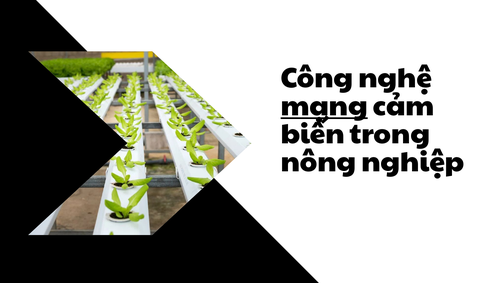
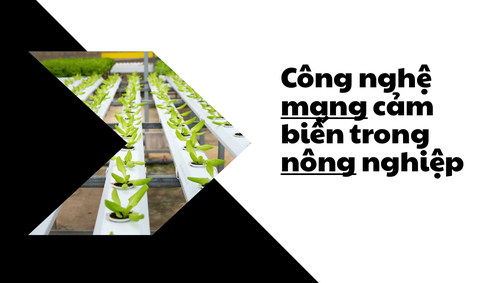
nông underline: none -> present (318, 162)
